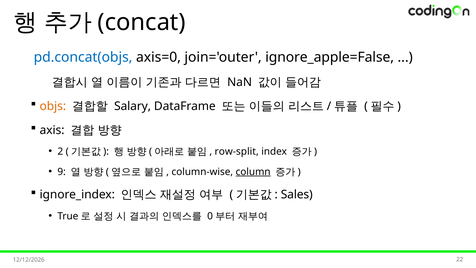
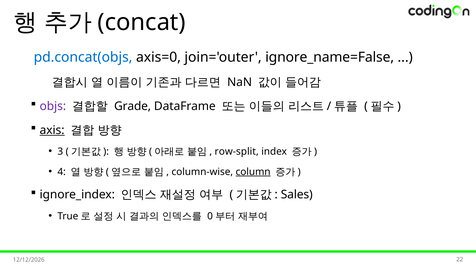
ignore_apple=False: ignore_apple=False -> ignore_name=False (330, 57)
objs colour: orange -> purple (53, 106)
Salary: Salary -> Grade (133, 106)
axis underline: none -> present (52, 130)
2: 2 -> 3 (60, 151)
9: 9 -> 4 (62, 172)
